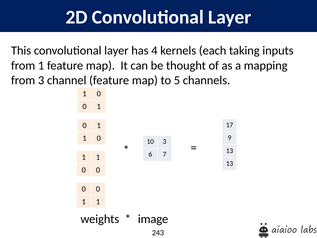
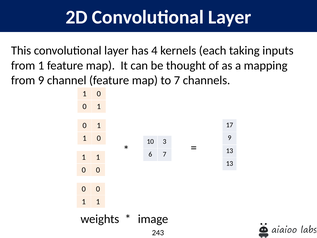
from 3: 3 -> 9 (41, 80)
to 5: 5 -> 7 (177, 80)
